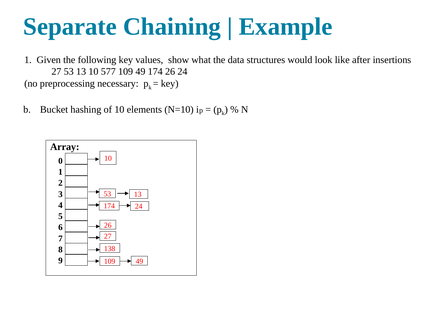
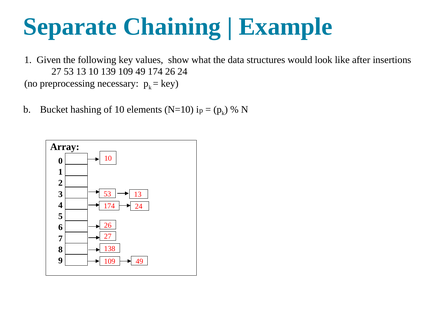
577: 577 -> 139 (108, 72)
